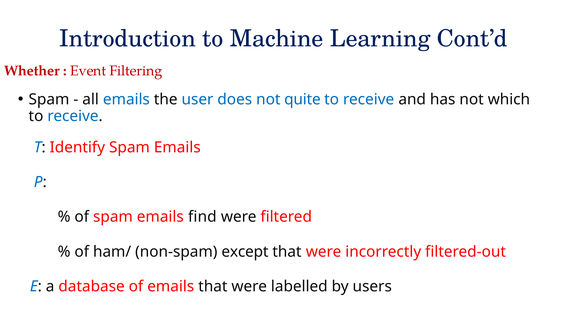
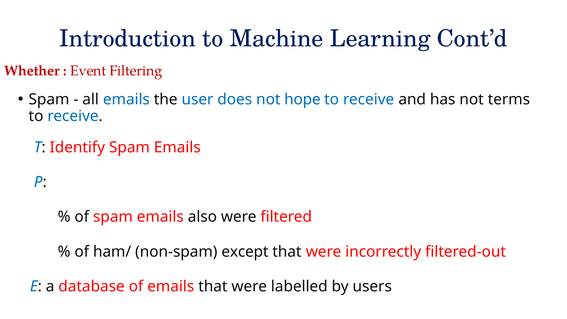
quite: quite -> hope (302, 99)
which: which -> terms (509, 99)
find: find -> also (202, 217)
